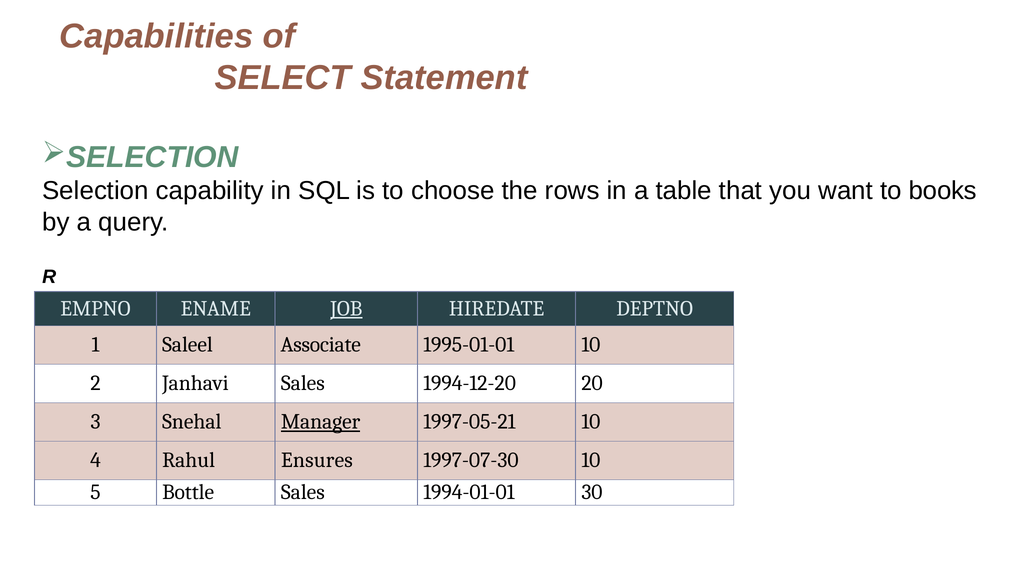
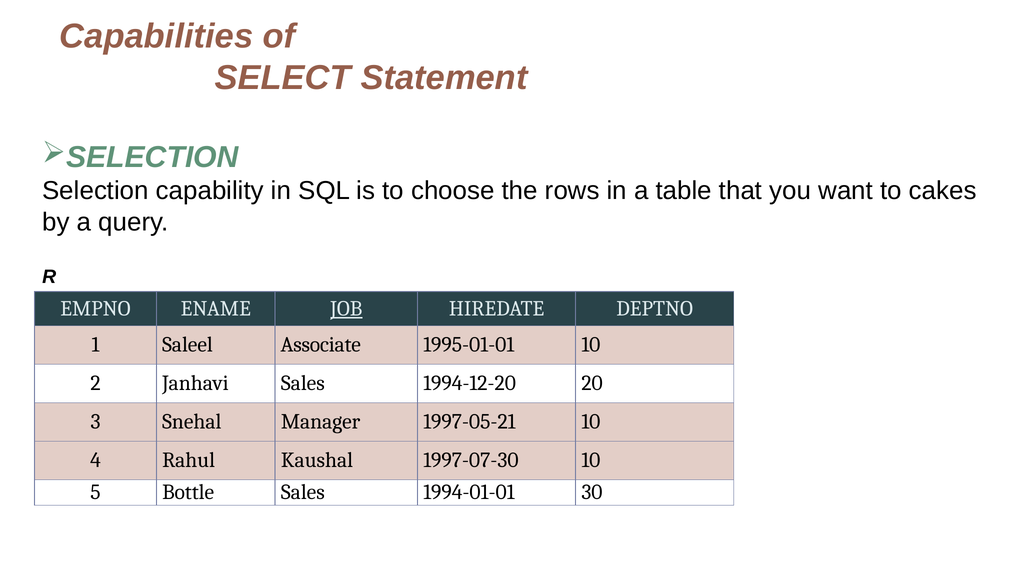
books: books -> cakes (943, 191)
Manager underline: present -> none (321, 422)
Ensures: Ensures -> Kaushal (317, 460)
